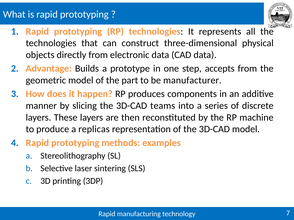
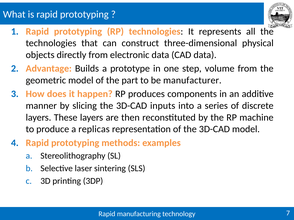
accepts: accepts -> volume (220, 69)
teams: teams -> inputs (163, 106)
